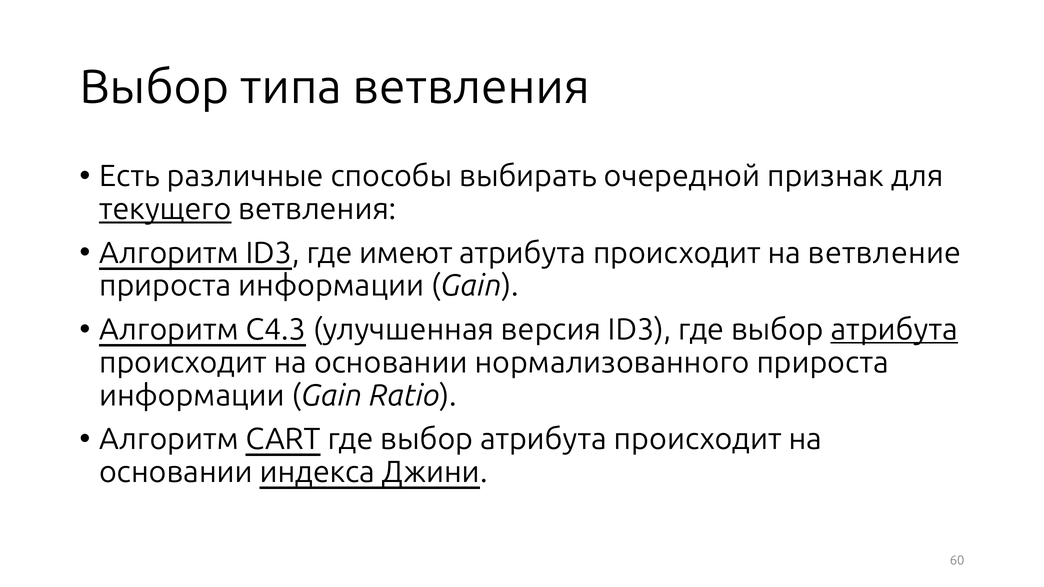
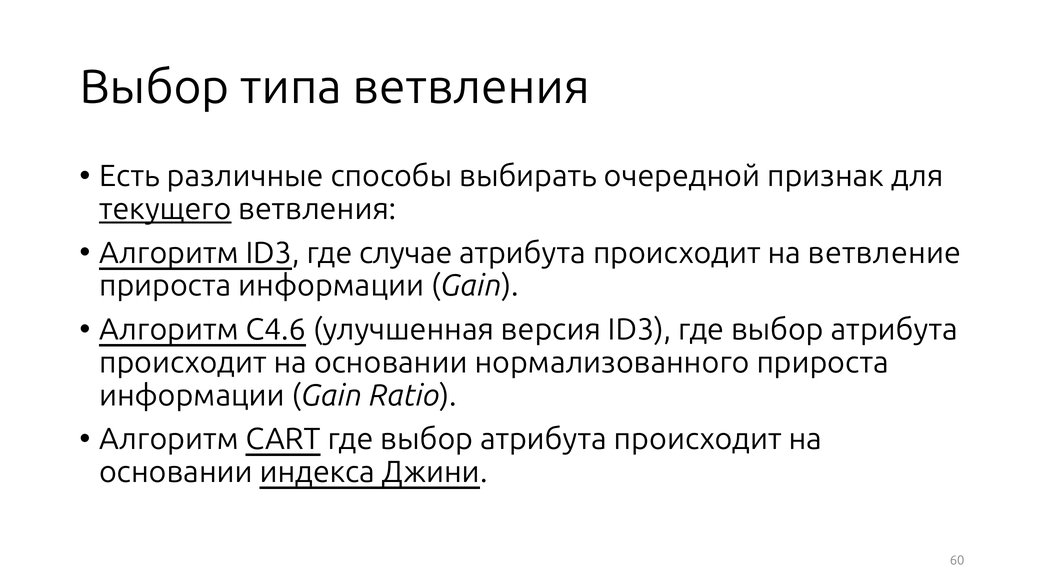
имеют: имеют -> случае (406, 253)
C4.3: C4.3 -> C4.6 (276, 330)
атрибута underline: present -> none (894, 330)
